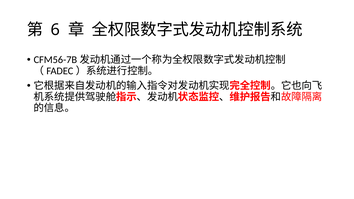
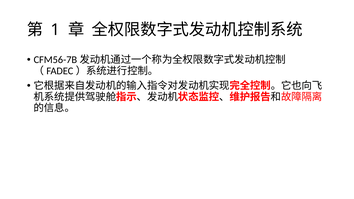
6: 6 -> 1 (55, 30)
